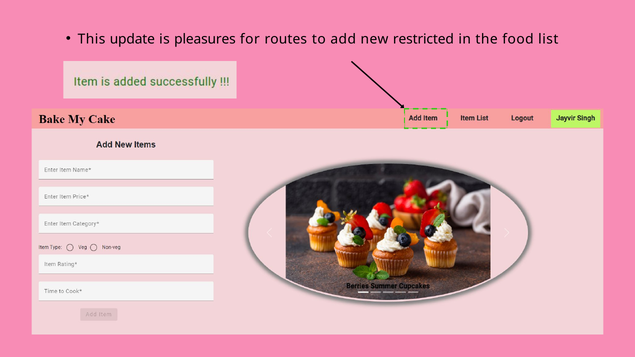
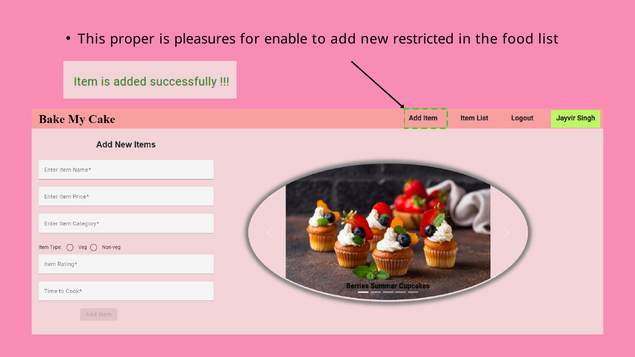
update: update -> proper (132, 39)
routes: routes -> enable (286, 39)
